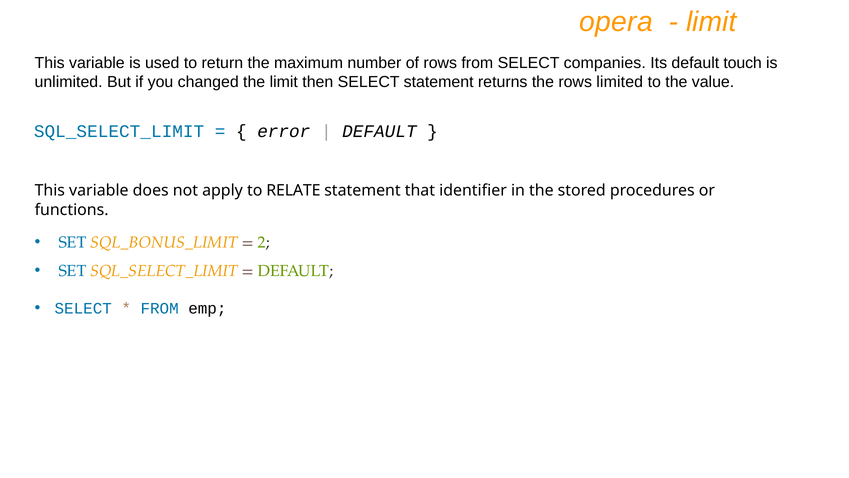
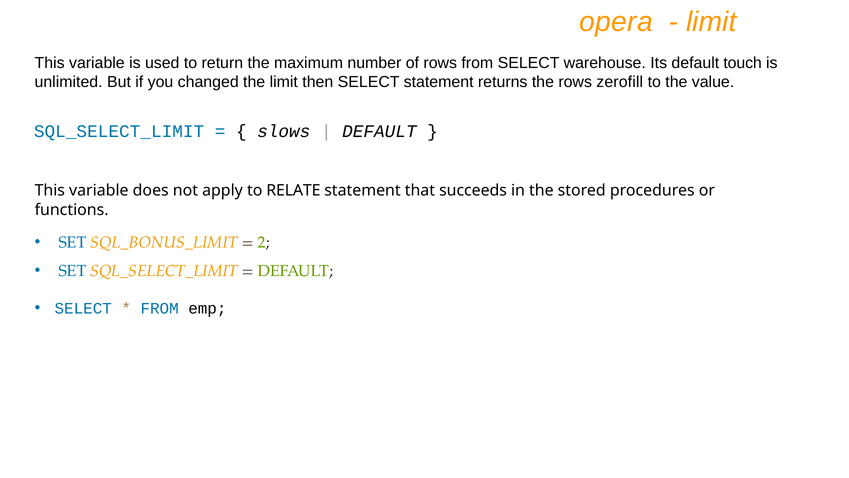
companies: companies -> warehouse (605, 63)
limited: limited -> zerofill (620, 82)
error: error -> slows (284, 131)
identifier: identifier -> succeeds (473, 191)
